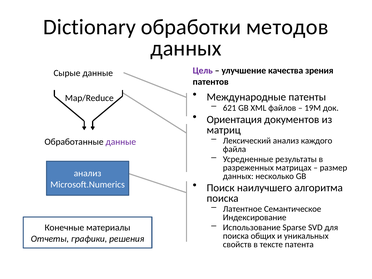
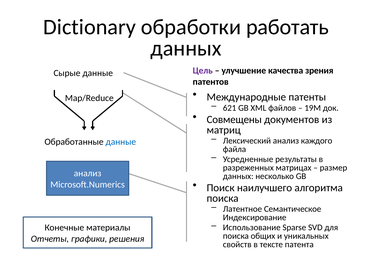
методов: методов -> работать (287, 27)
Ориентация: Ориентация -> Совмещены (234, 120)
данные colour: purple -> blue (121, 142)
